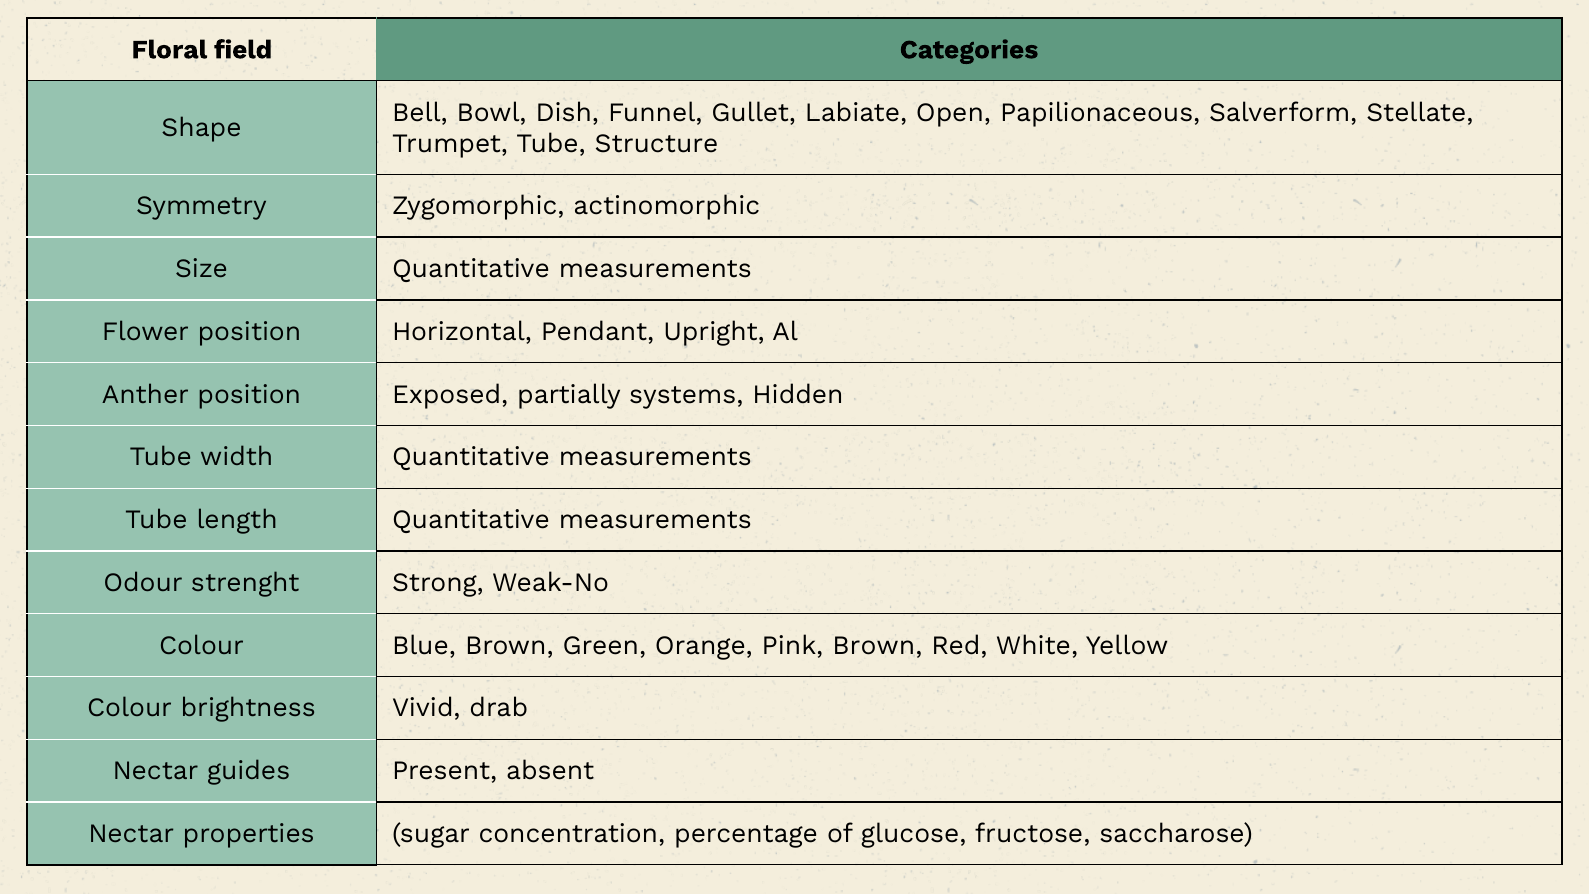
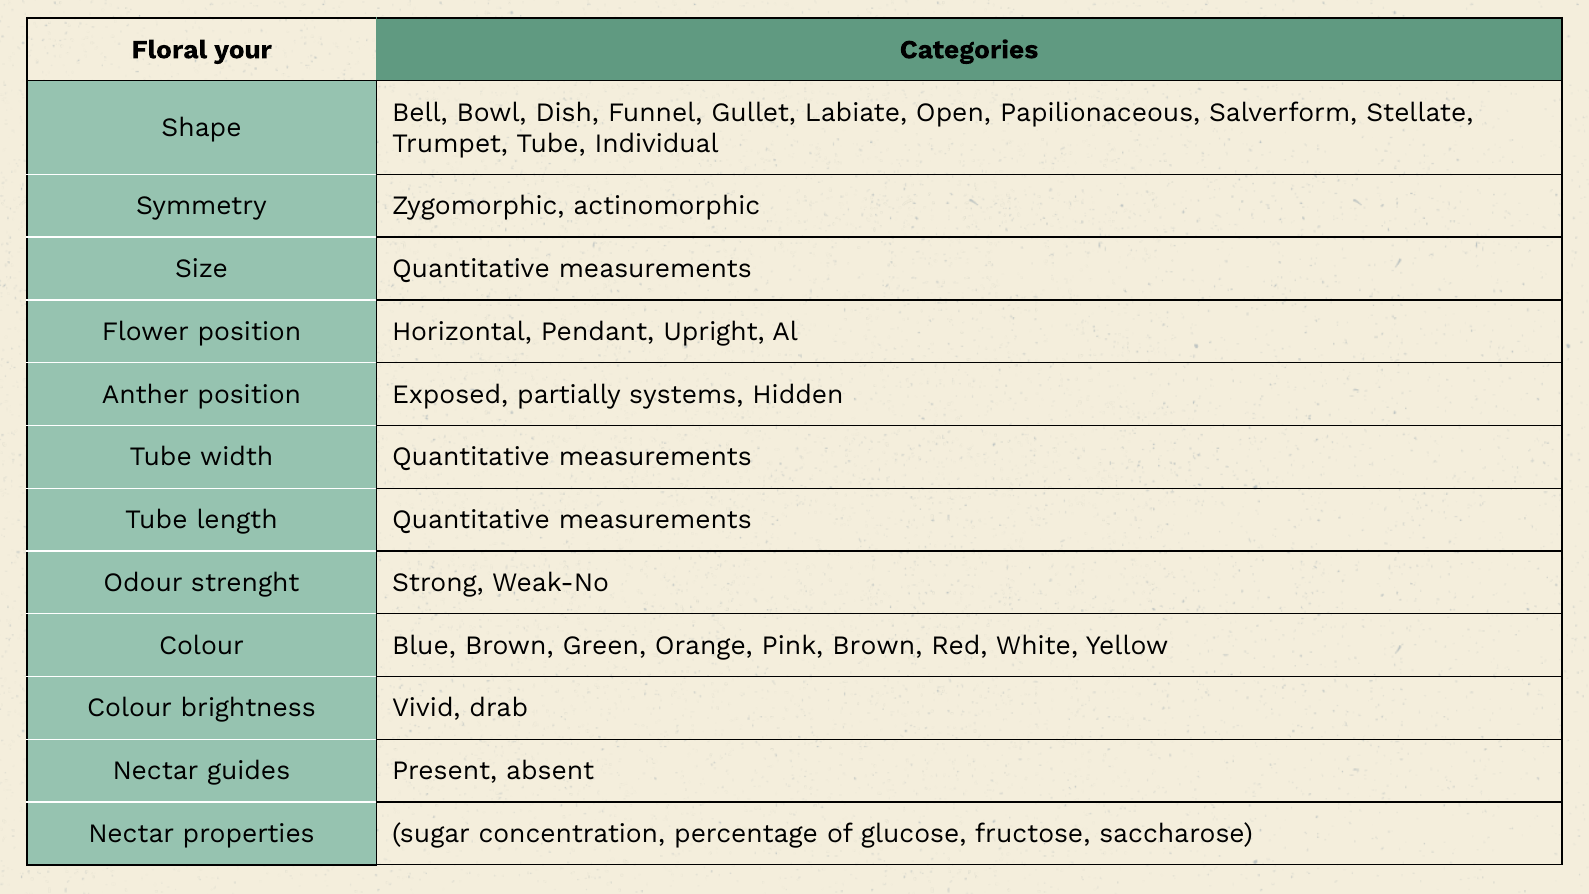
field: field -> your (243, 50)
Structure: Structure -> Individual (657, 143)
